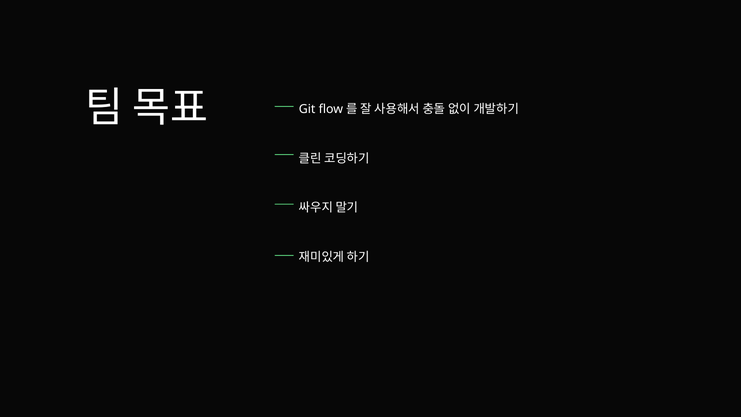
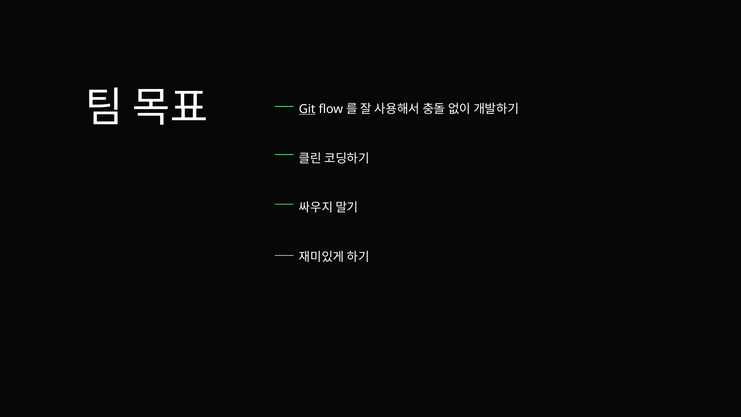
Git underline: none -> present (307, 109)
